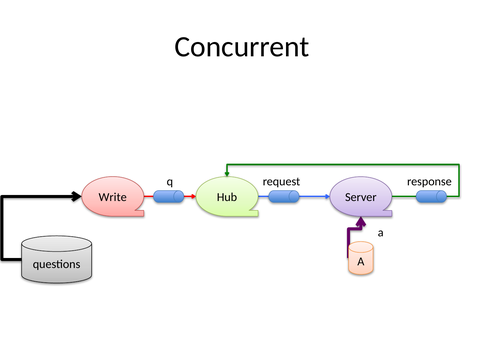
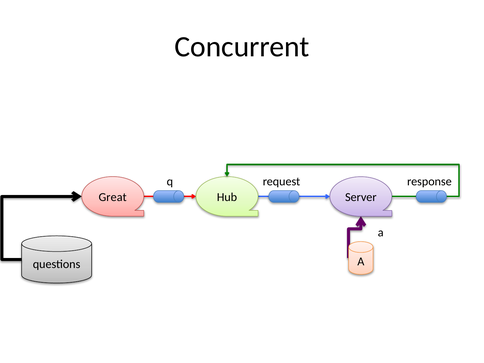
Write: Write -> Great (113, 197)
